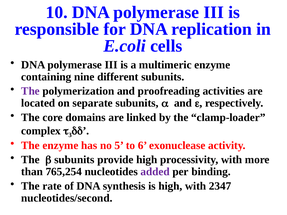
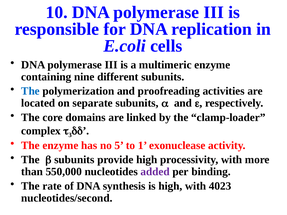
The colour: purple -> blue (30, 91)
6: 6 -> 1 (143, 146)
765,254: 765,254 -> 550,000 (64, 172)
2347: 2347 -> 4023 (220, 186)
